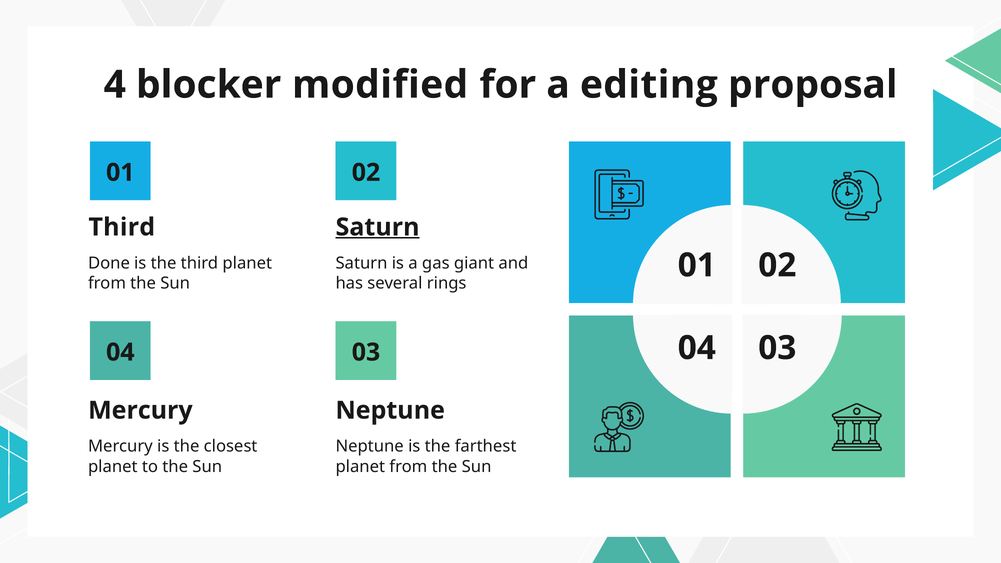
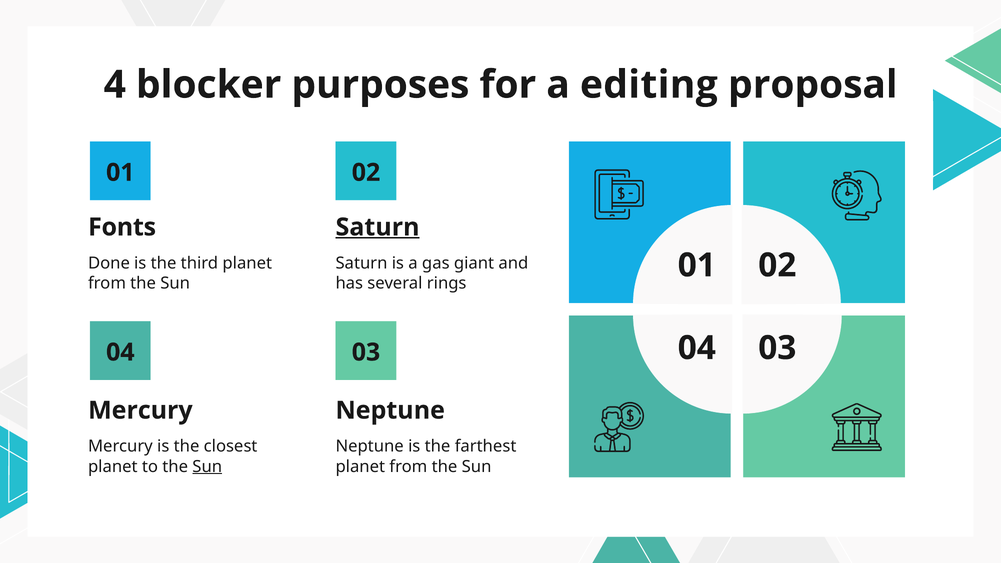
modified: modified -> purposes (380, 85)
Third: Third -> Fonts (122, 227)
Sun underline: none -> present (207, 467)
